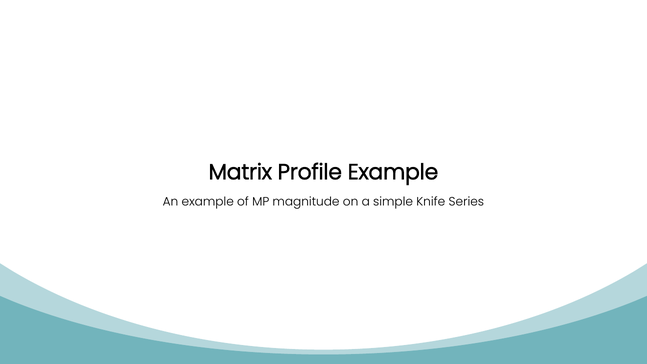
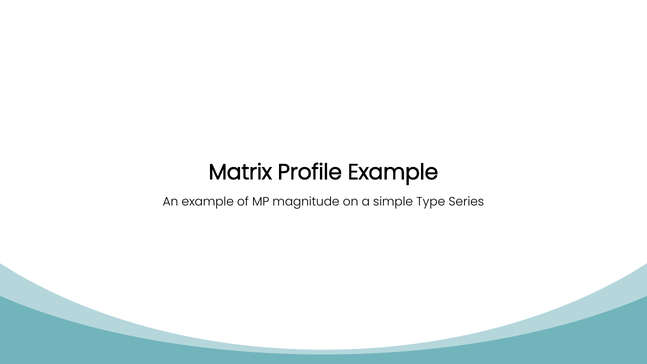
Knife: Knife -> Type (431, 202)
